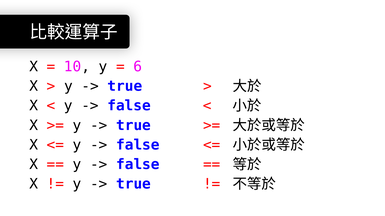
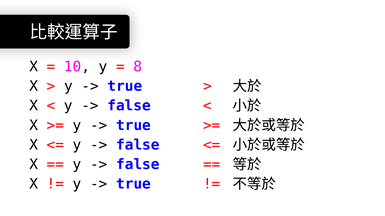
6: 6 -> 8 (138, 67)
